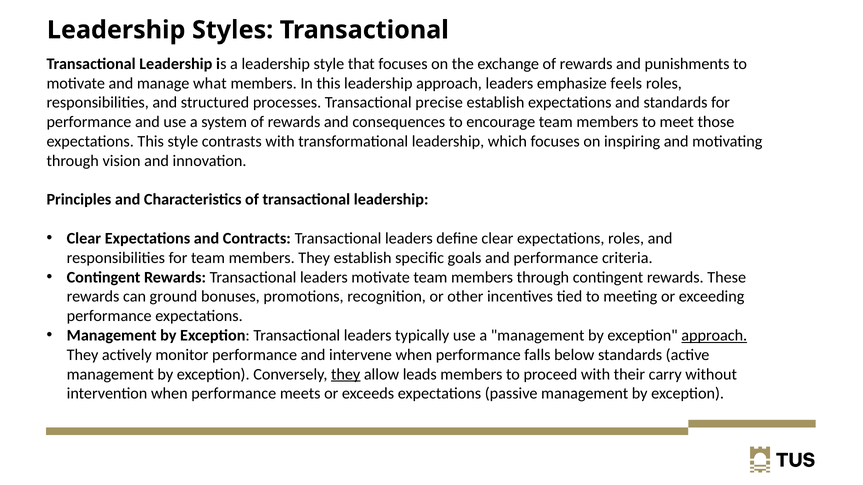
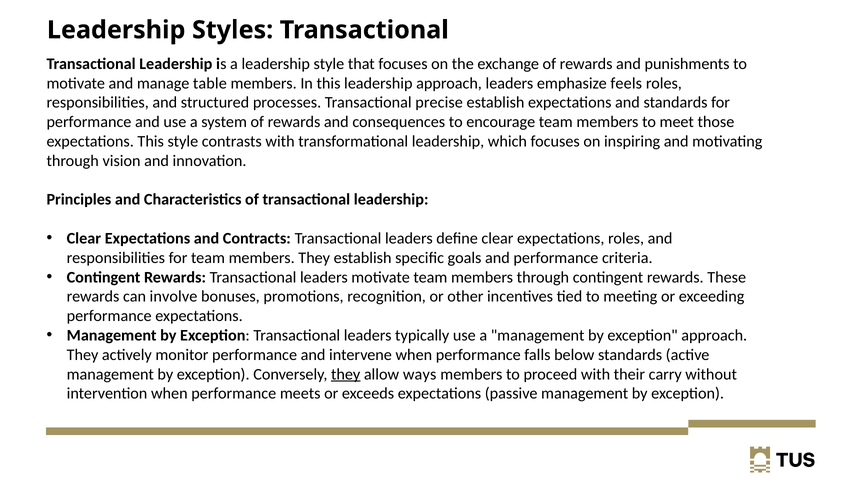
what: what -> table (210, 83)
ground: ground -> involve (173, 297)
approach underline: present -> none (714, 336)
leads: leads -> ways (420, 375)
